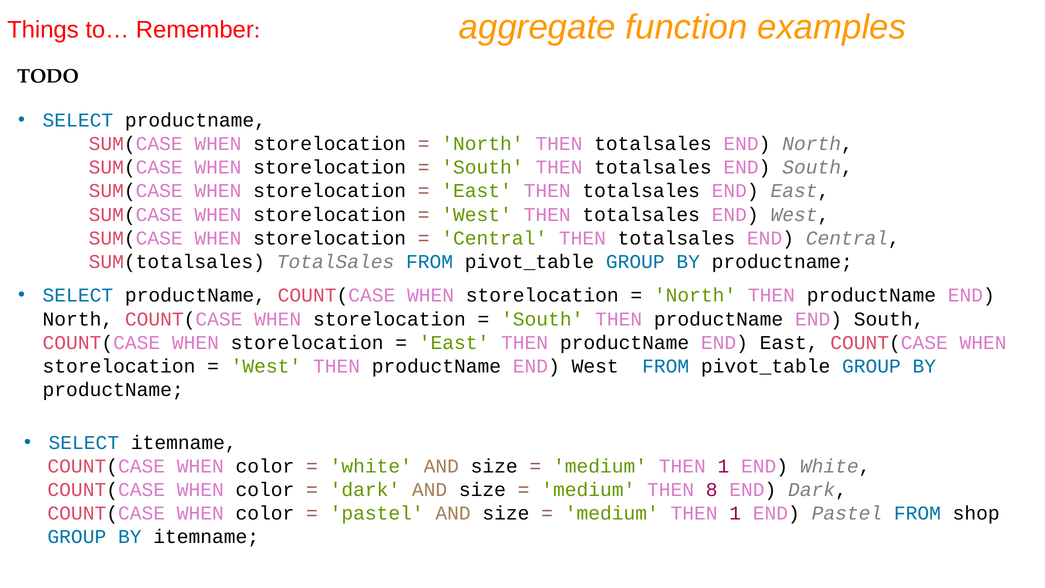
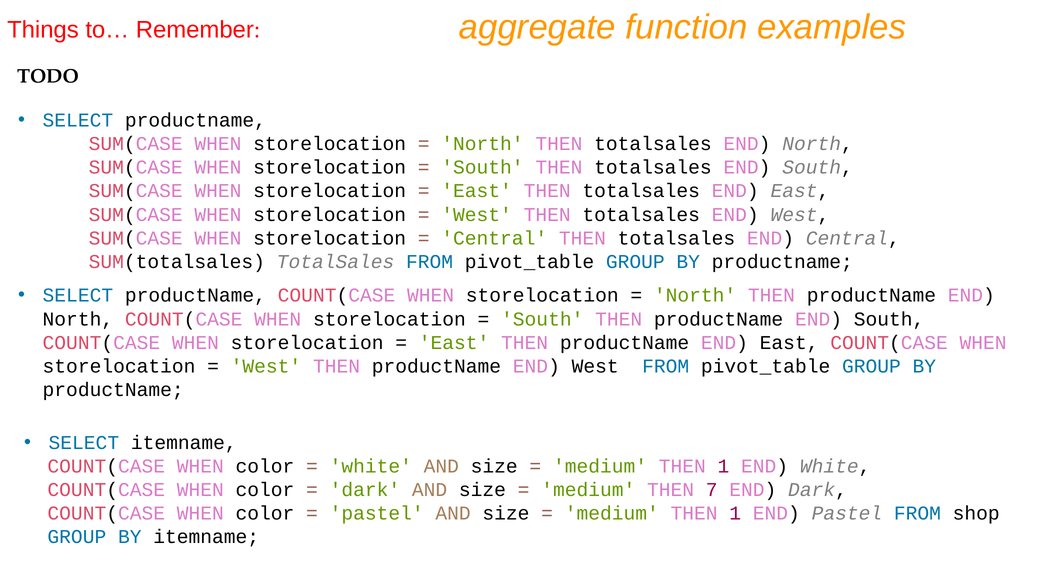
8: 8 -> 7 (712, 490)
